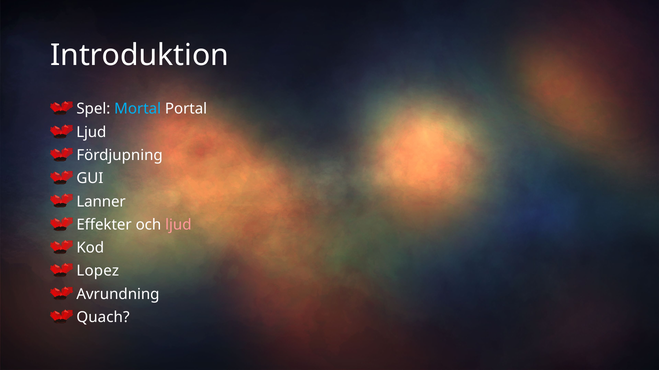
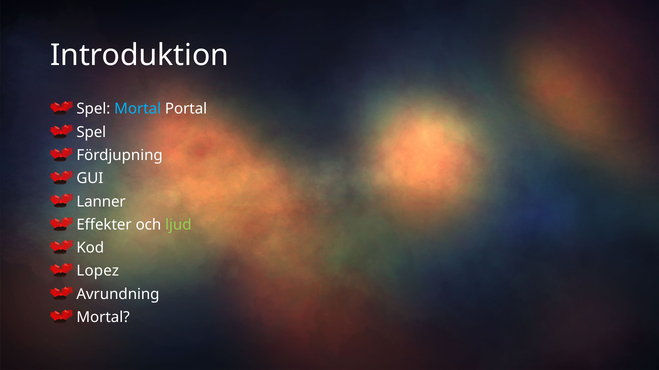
Ljud: Ljud -> Spel (91, 132)
ljud colour: pink -> light green (178, 225)
Quach: Quach -> Mortal (103, 318)
